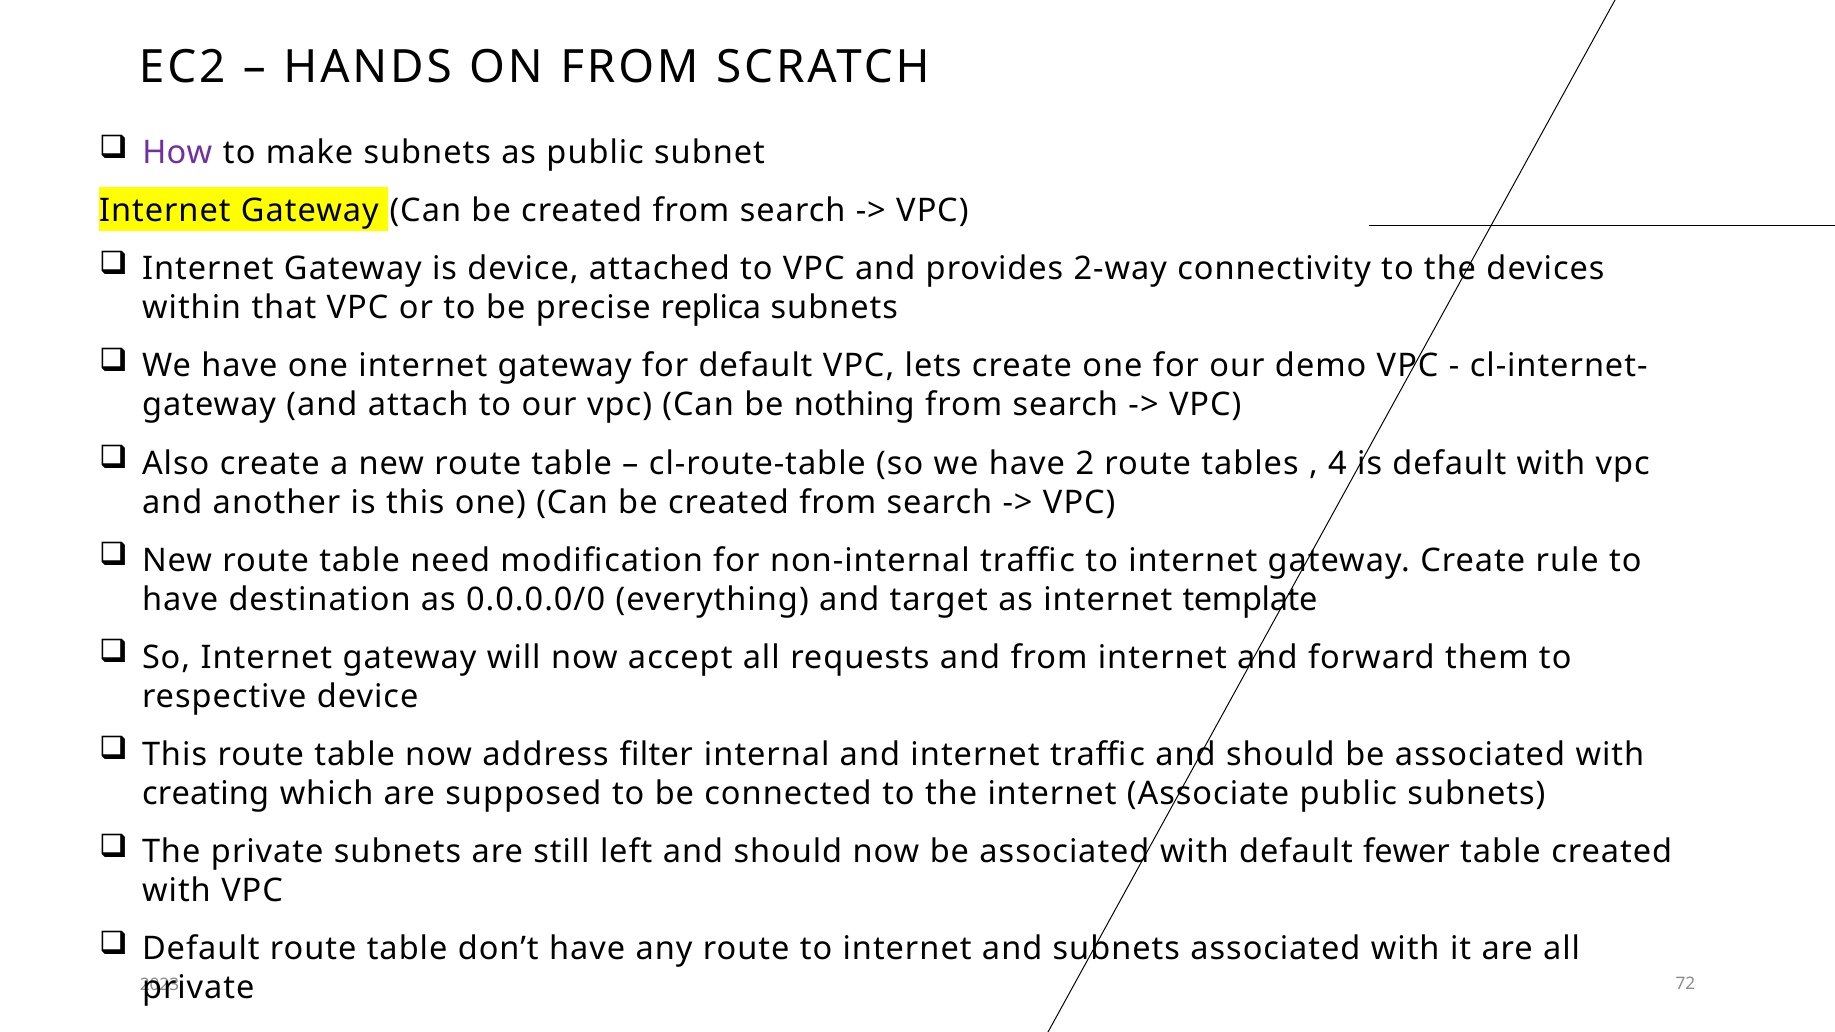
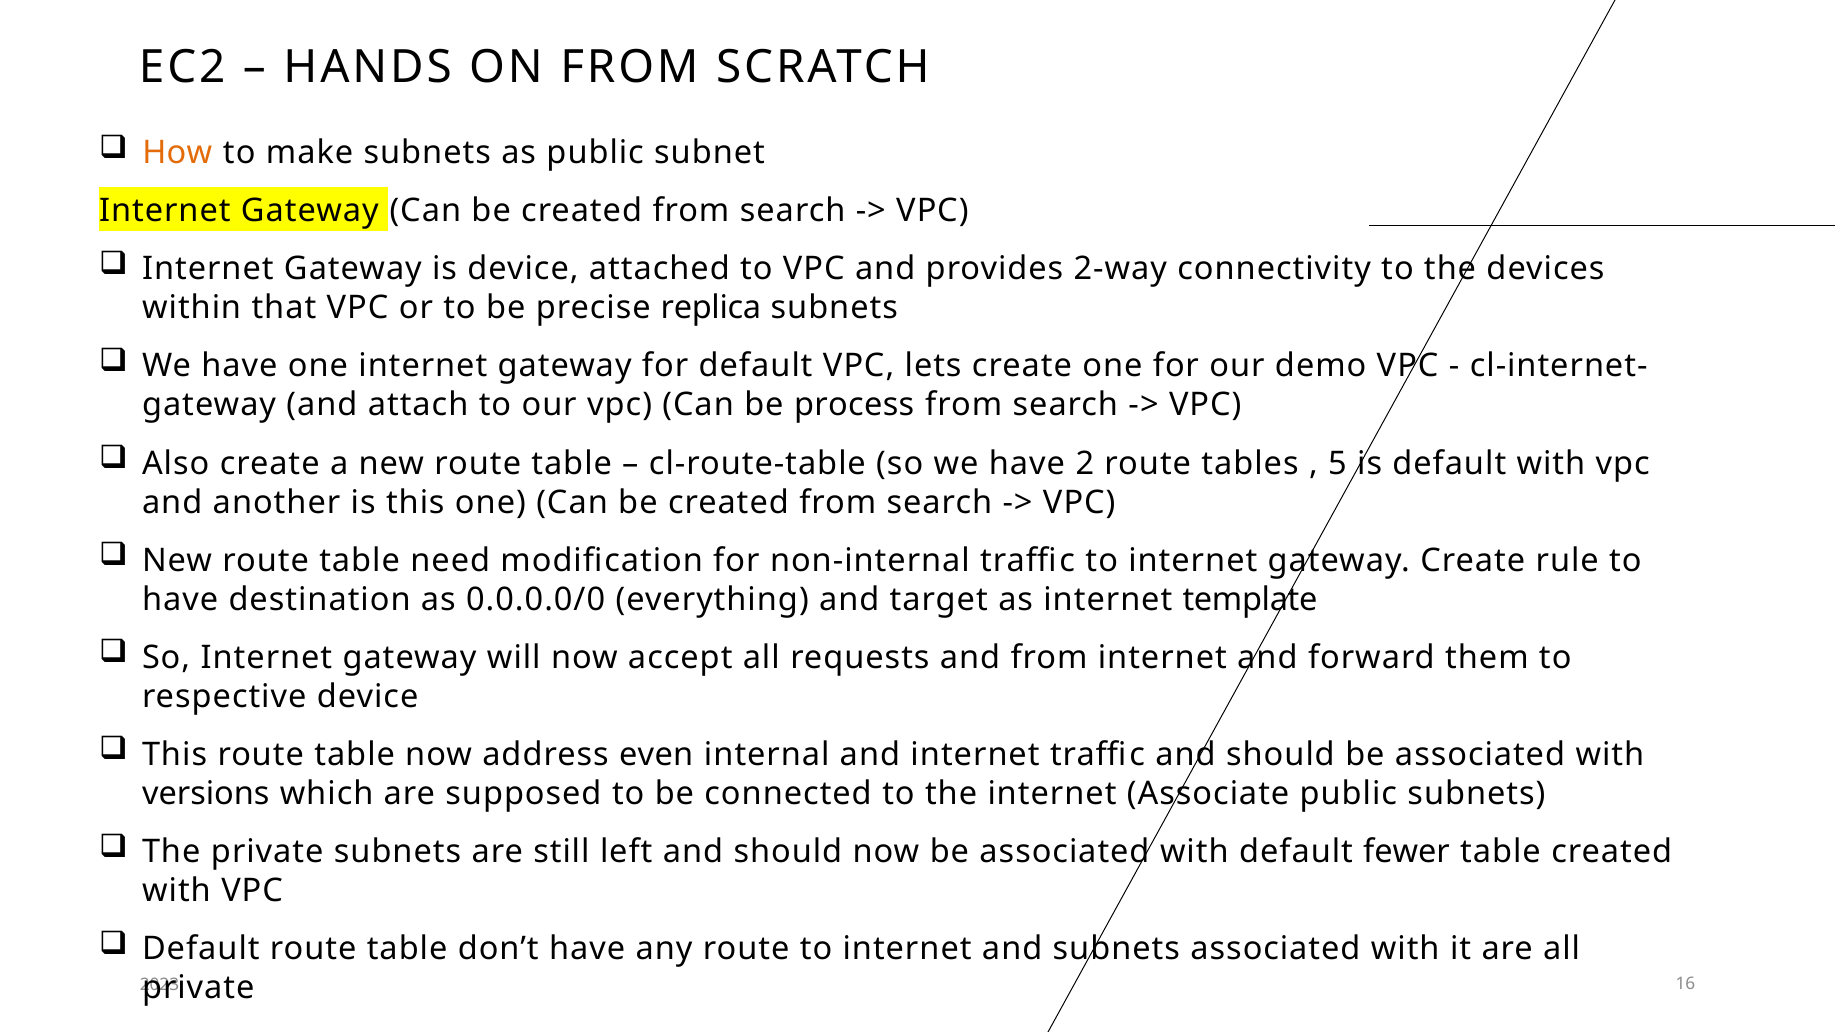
How colour: purple -> orange (177, 153)
nothing: nothing -> process (854, 405)
4: 4 -> 5 (1337, 463)
filter: filter -> even (656, 755)
creating: creating -> versions (206, 794)
72: 72 -> 16 (1685, 984)
